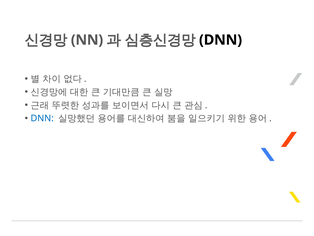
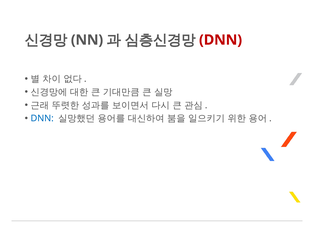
DNN colour: black -> red (221, 40)
